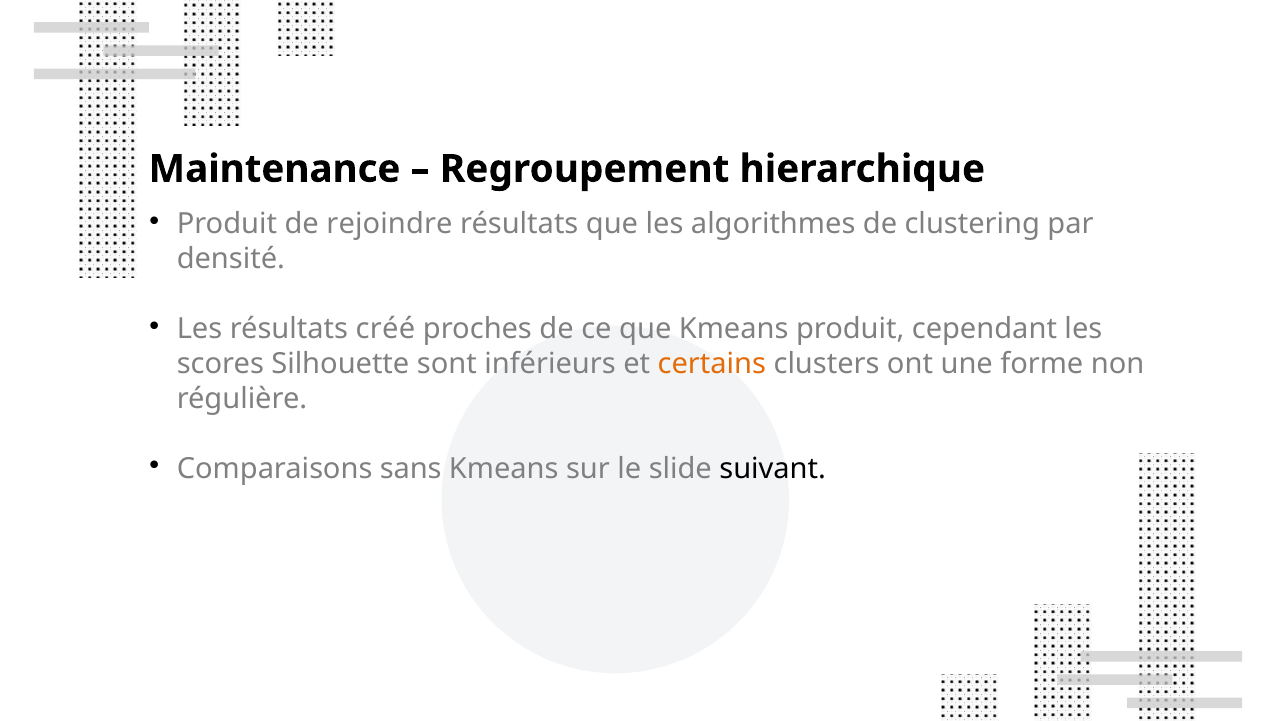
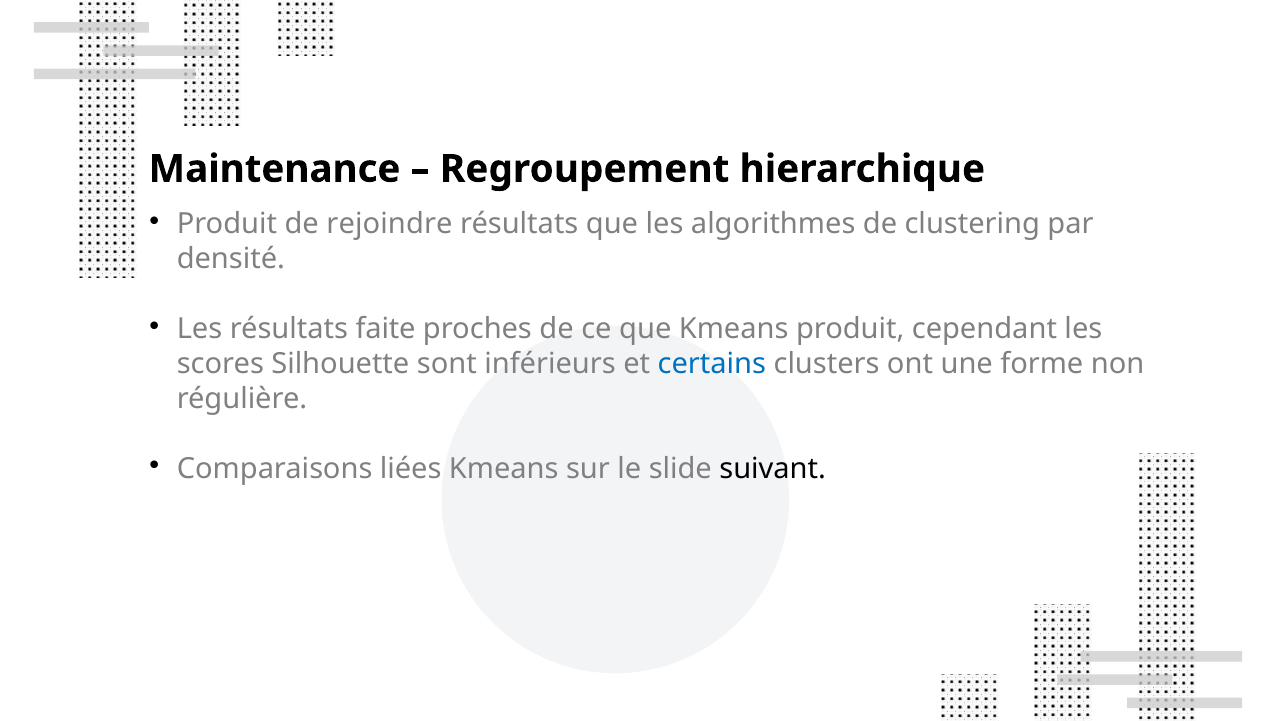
créé: créé -> faite (386, 329)
certains colour: orange -> blue (712, 364)
sans: sans -> liées (411, 469)
